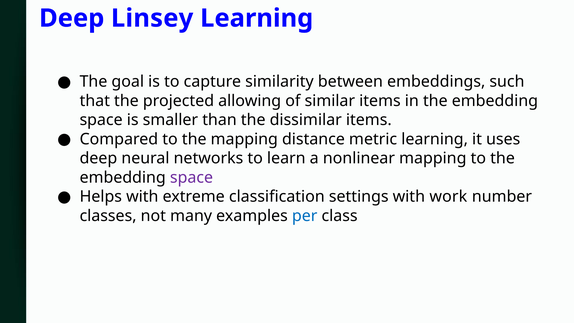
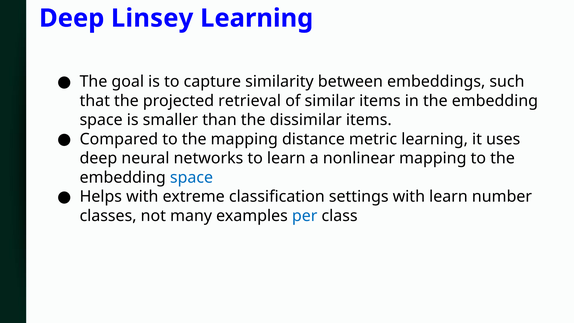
allowing: allowing -> retrieval (250, 101)
space colour: purple -> blue (192, 177)
with work: work -> learn (448, 197)
